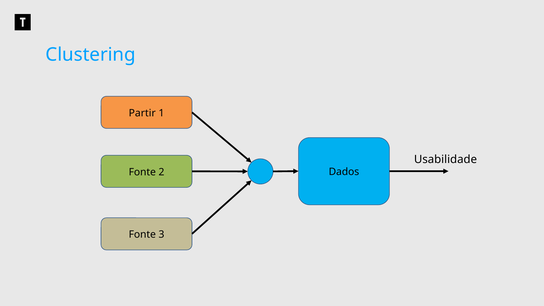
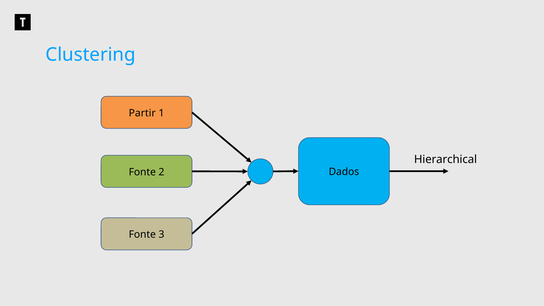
Usabilidade: Usabilidade -> Hierarchical (446, 159)
